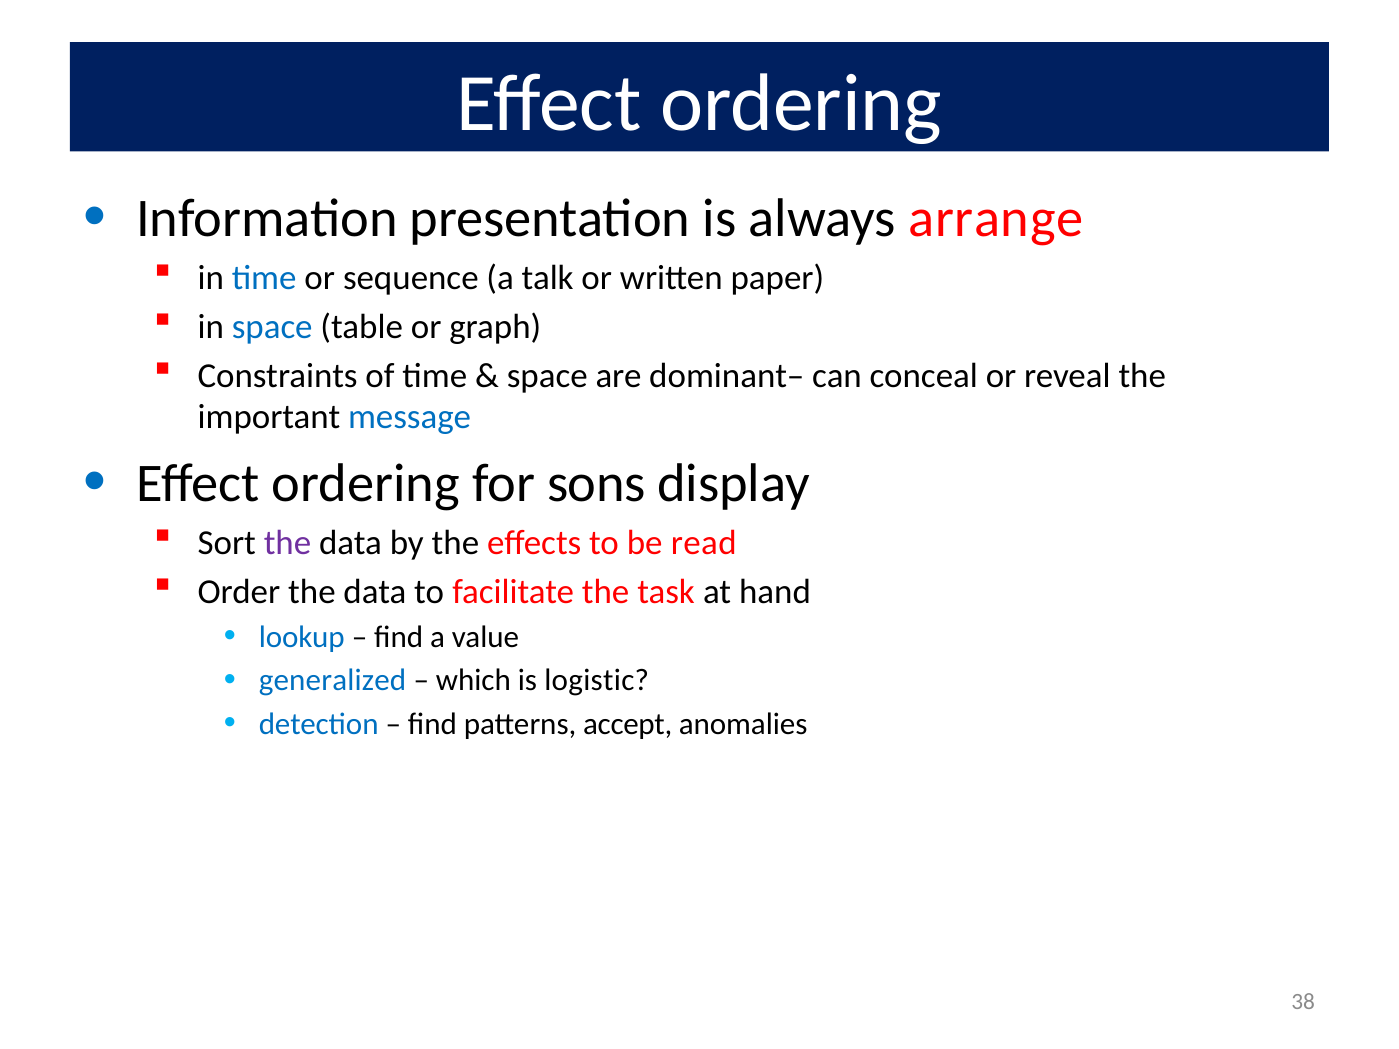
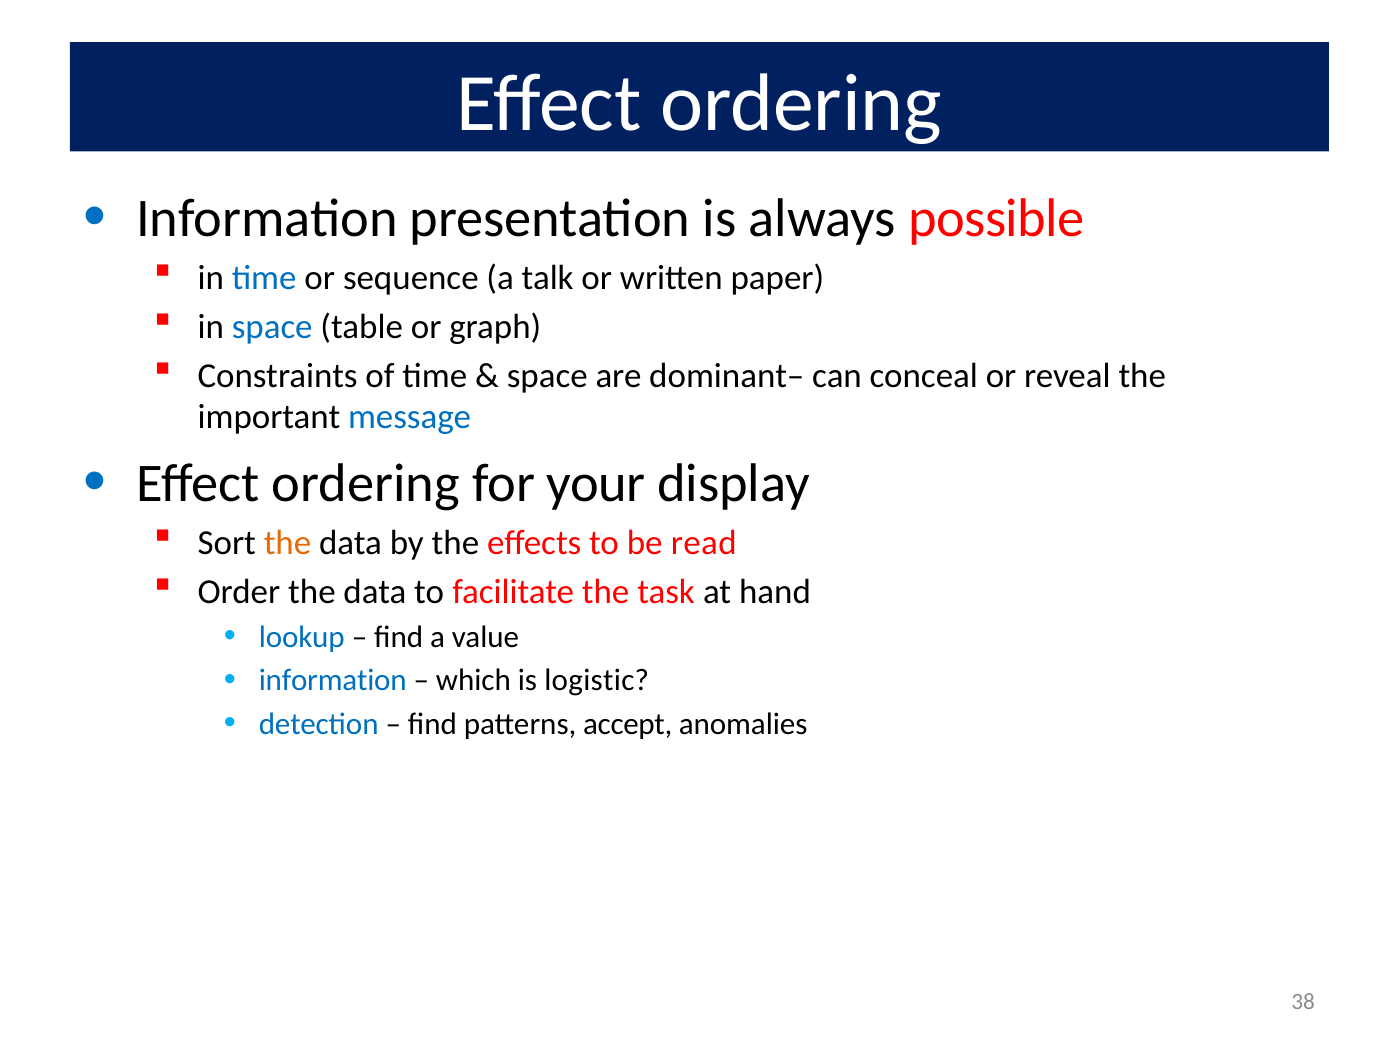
arrange: arrange -> possible (997, 218)
sons: sons -> your (596, 483)
the colour: purple -> orange (287, 543)
generalized: generalized -> information (333, 681)
